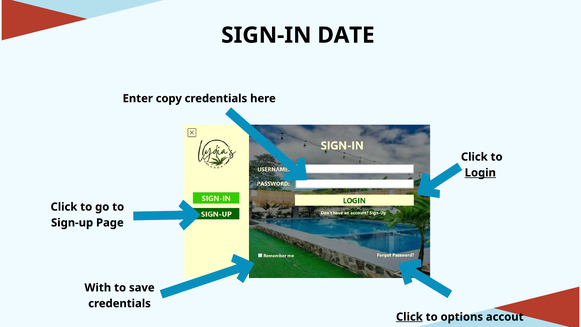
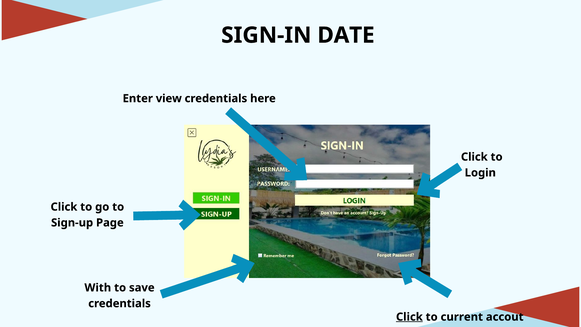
copy: copy -> view (169, 98)
Login underline: present -> none (480, 173)
options: options -> current (462, 317)
